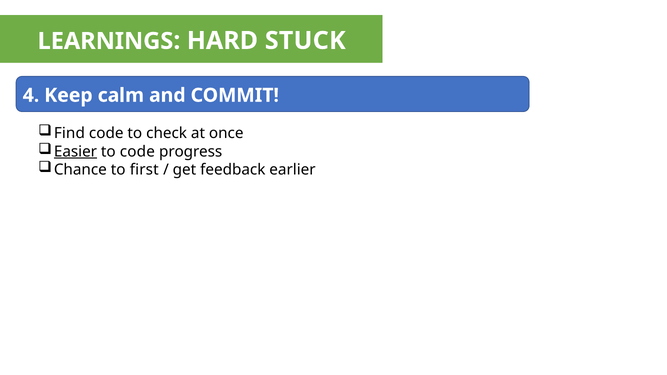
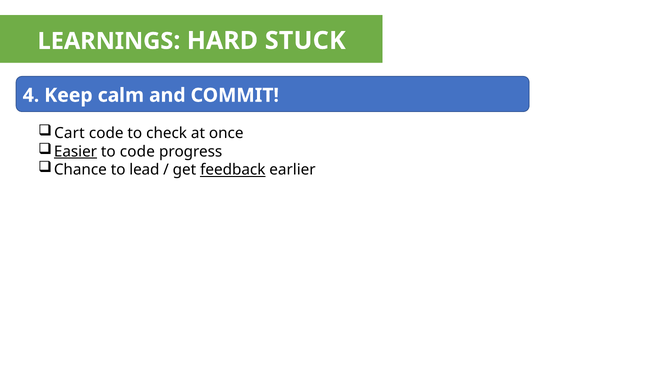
Find: Find -> Cart (69, 133)
first: first -> lead (144, 170)
feedback underline: none -> present (233, 170)
